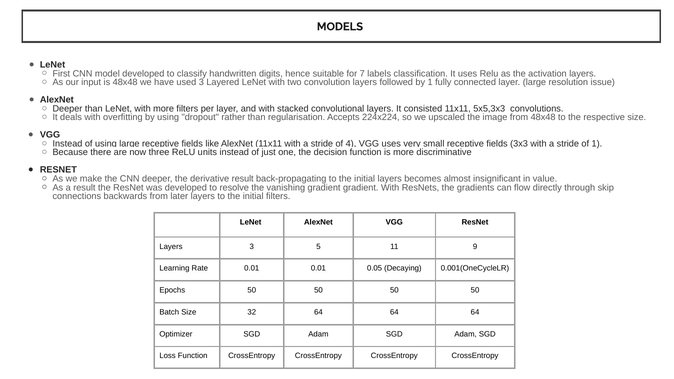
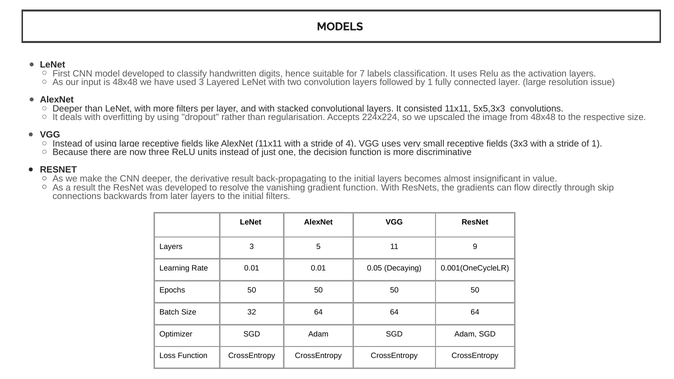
gradient gradient: gradient -> function (361, 188)
